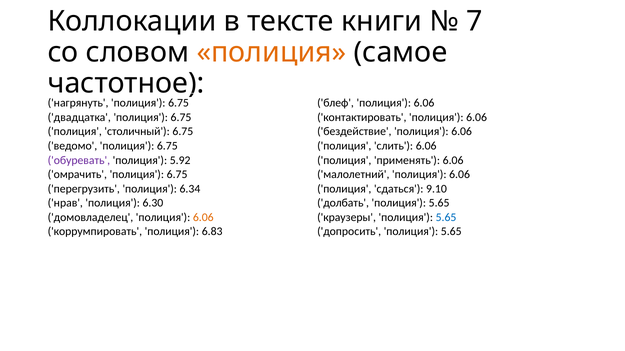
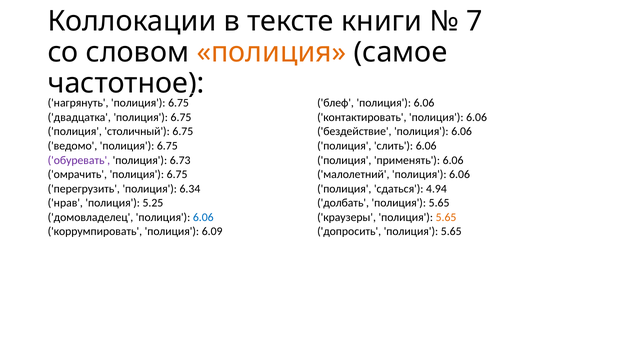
5.92: 5.92 -> 6.73 (180, 160)
9.10: 9.10 -> 4.94 (436, 189)
6.30: 6.30 -> 5.25 (153, 203)
6.06 colour: orange -> blue (203, 218)
5.65 colour: blue -> orange (446, 218)
6.83: 6.83 -> 6.09 (212, 232)
